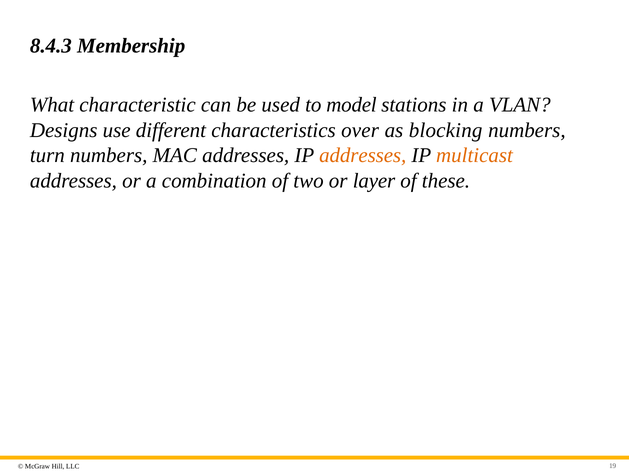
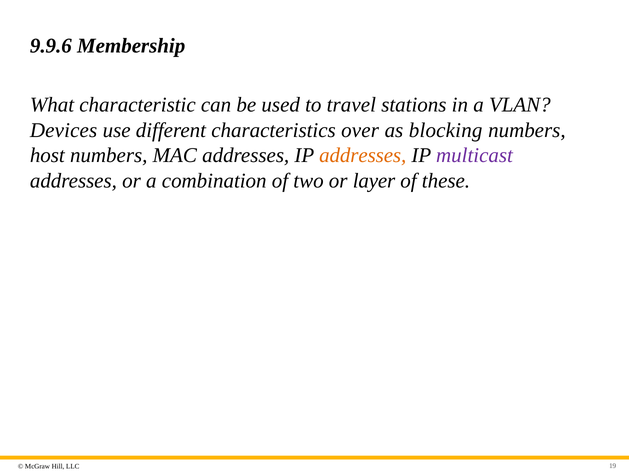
8.4.3: 8.4.3 -> 9.9.6 (51, 46)
model: model -> travel (351, 105)
Designs: Designs -> Devices (64, 130)
turn: turn -> host (47, 155)
multicast colour: orange -> purple (474, 155)
